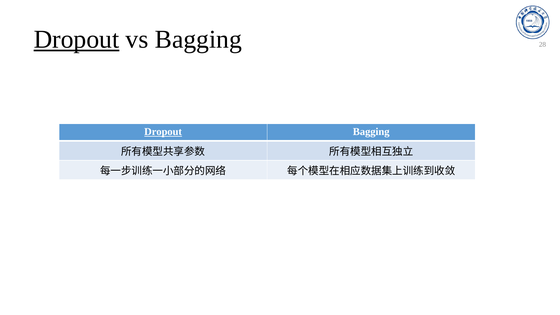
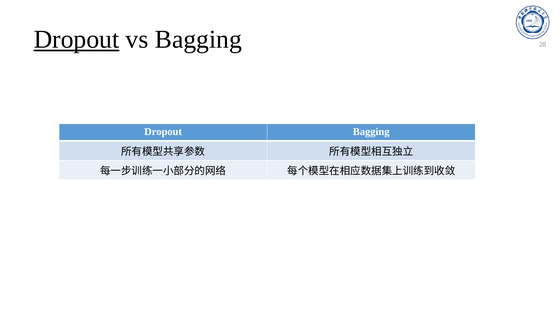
Dropout underline: present -> none (163, 132)
